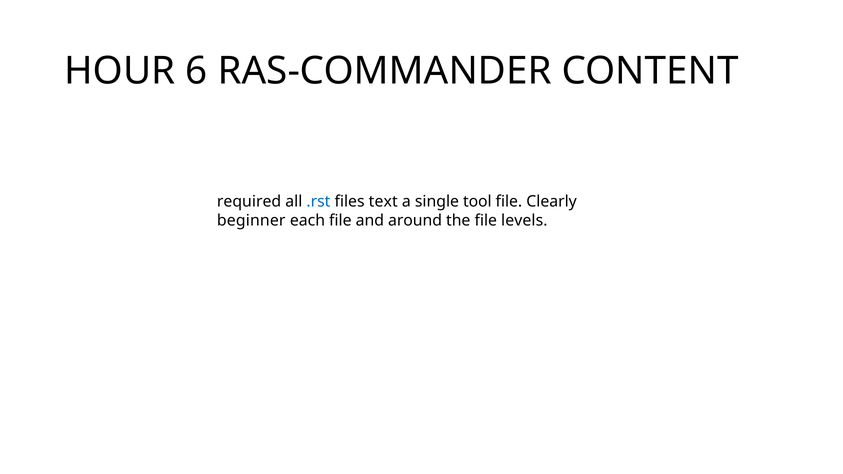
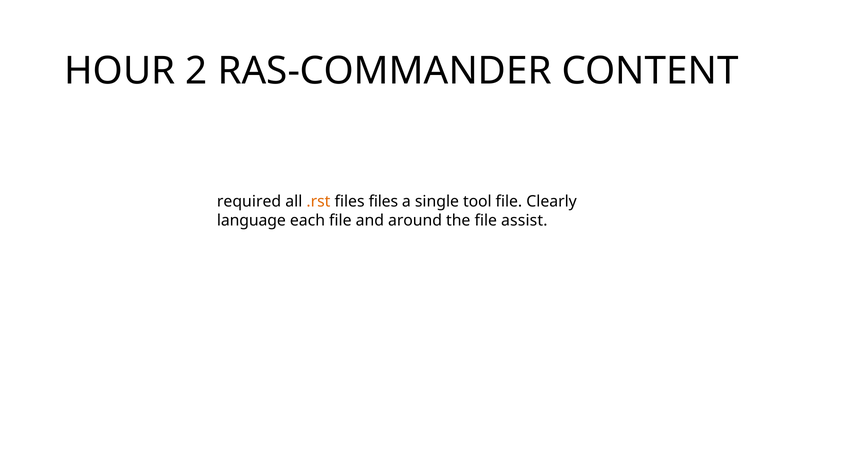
6: 6 -> 2 (197, 71)
.rst colour: blue -> orange (318, 202)
files text: text -> files (383, 202)
beginner: beginner -> language (251, 220)
levels: levels -> assist (524, 220)
